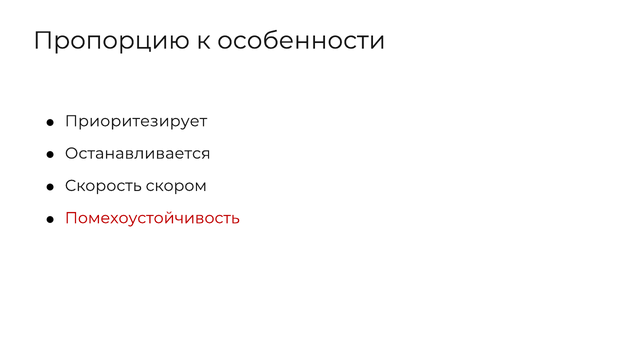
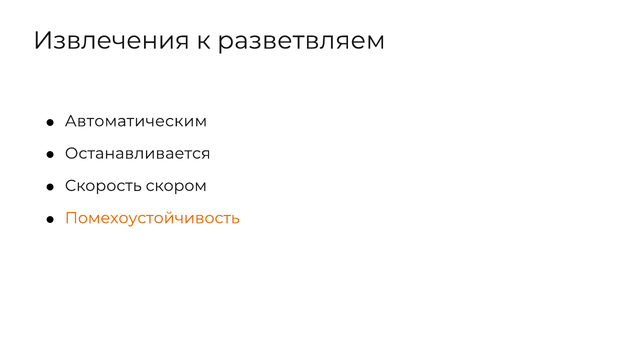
Пропорцию: Пропорцию -> Извлечения (111, 40)
особенности: особенности -> разветвляем (301, 40)
Приоритезирует: Приоритезирует -> Автоматическим (136, 121)
Помехоустойчивость colour: red -> orange (152, 218)
